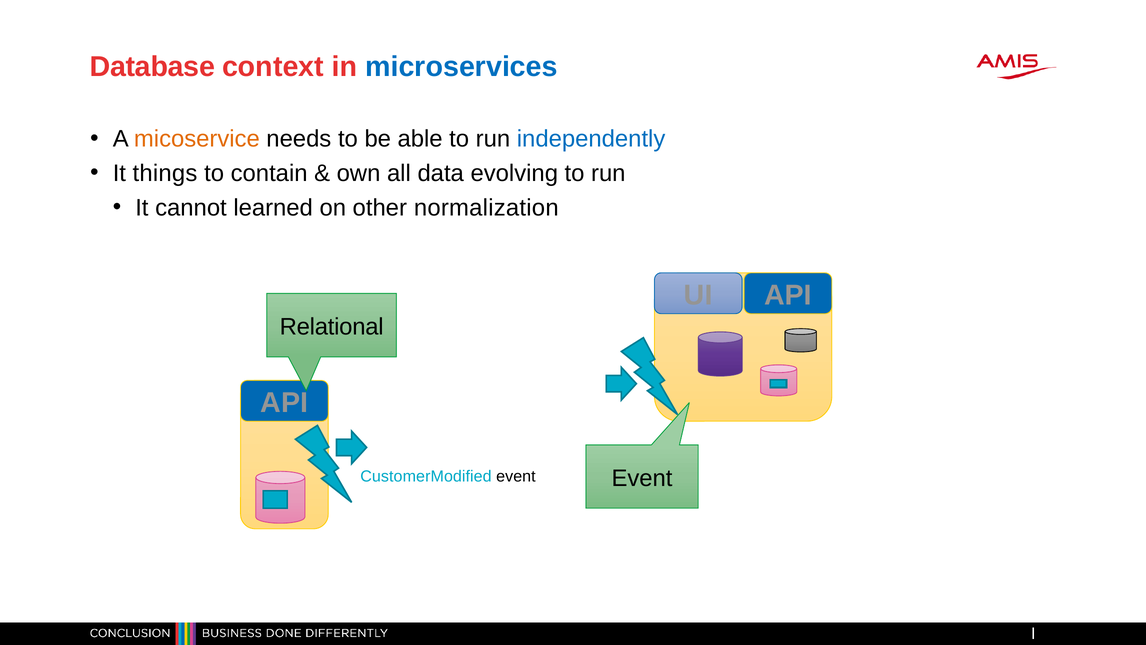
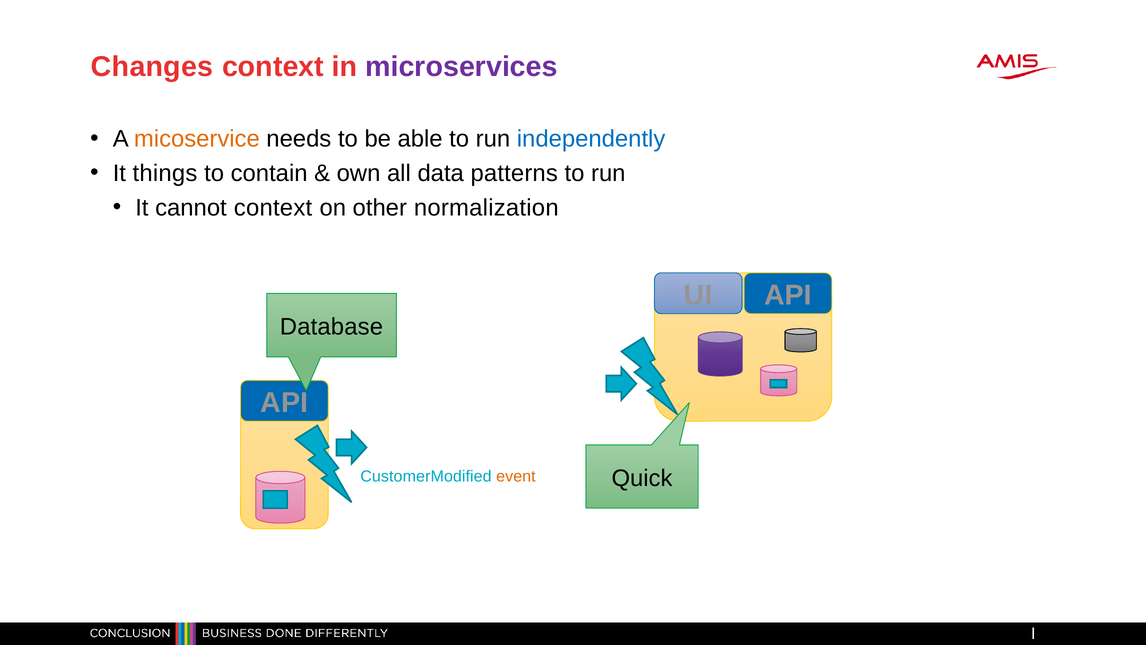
Database: Database -> Changes (152, 67)
microservices colour: blue -> purple (461, 67)
evolving: evolving -> patterns (514, 173)
cannot learned: learned -> context (273, 208)
Relational: Relational -> Database (331, 327)
Event: Event -> Quick (642, 478)
event colour: black -> orange (516, 476)
